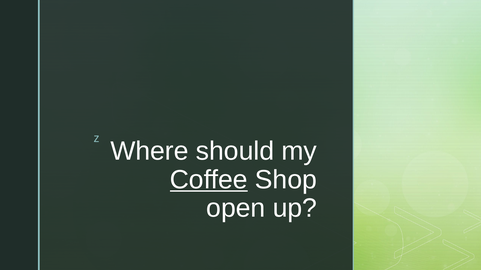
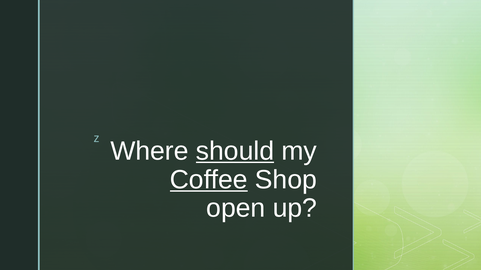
should underline: none -> present (235, 151)
